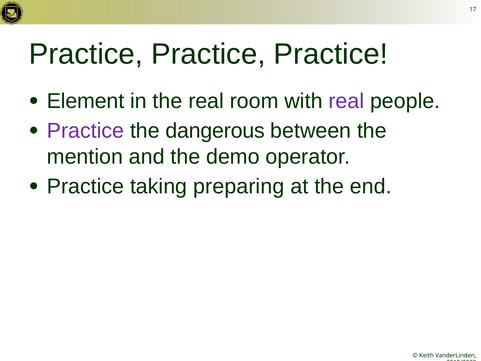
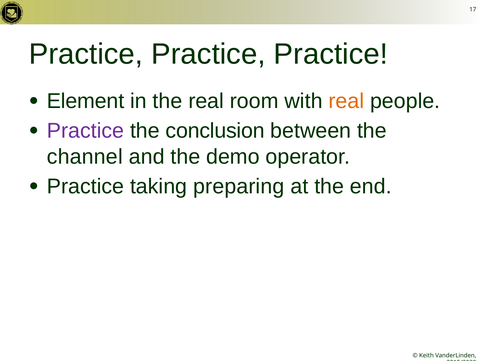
real colour: purple -> orange (346, 101)
dangerous: dangerous -> conclusion (215, 131)
mention: mention -> channel (85, 157)
